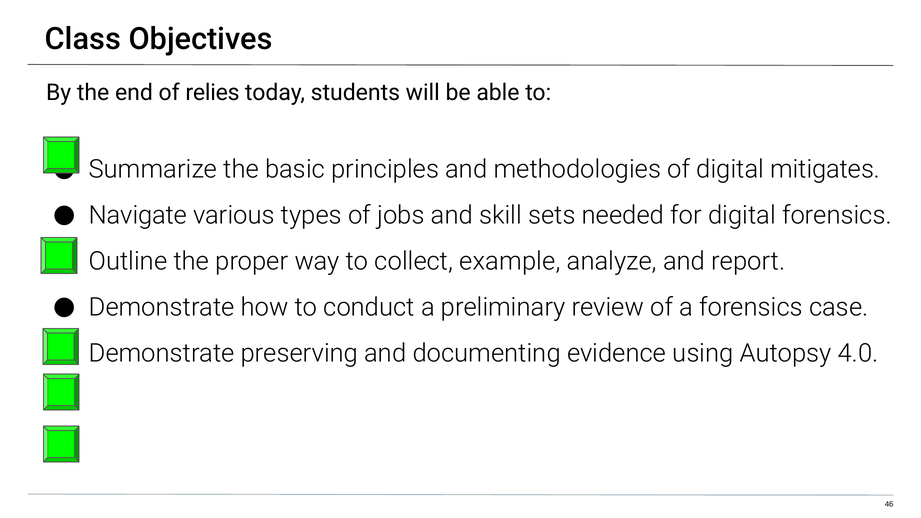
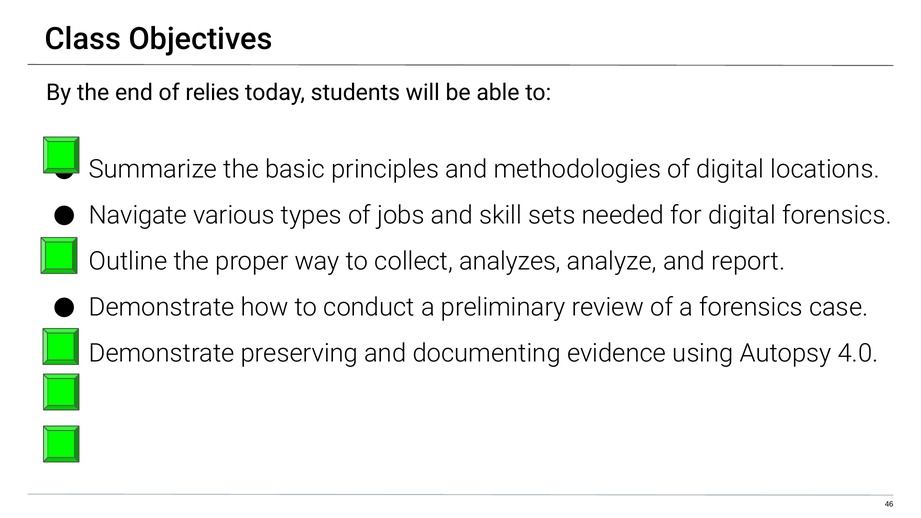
mitigates: mitigates -> locations (825, 169)
example: example -> analyzes (510, 261)
